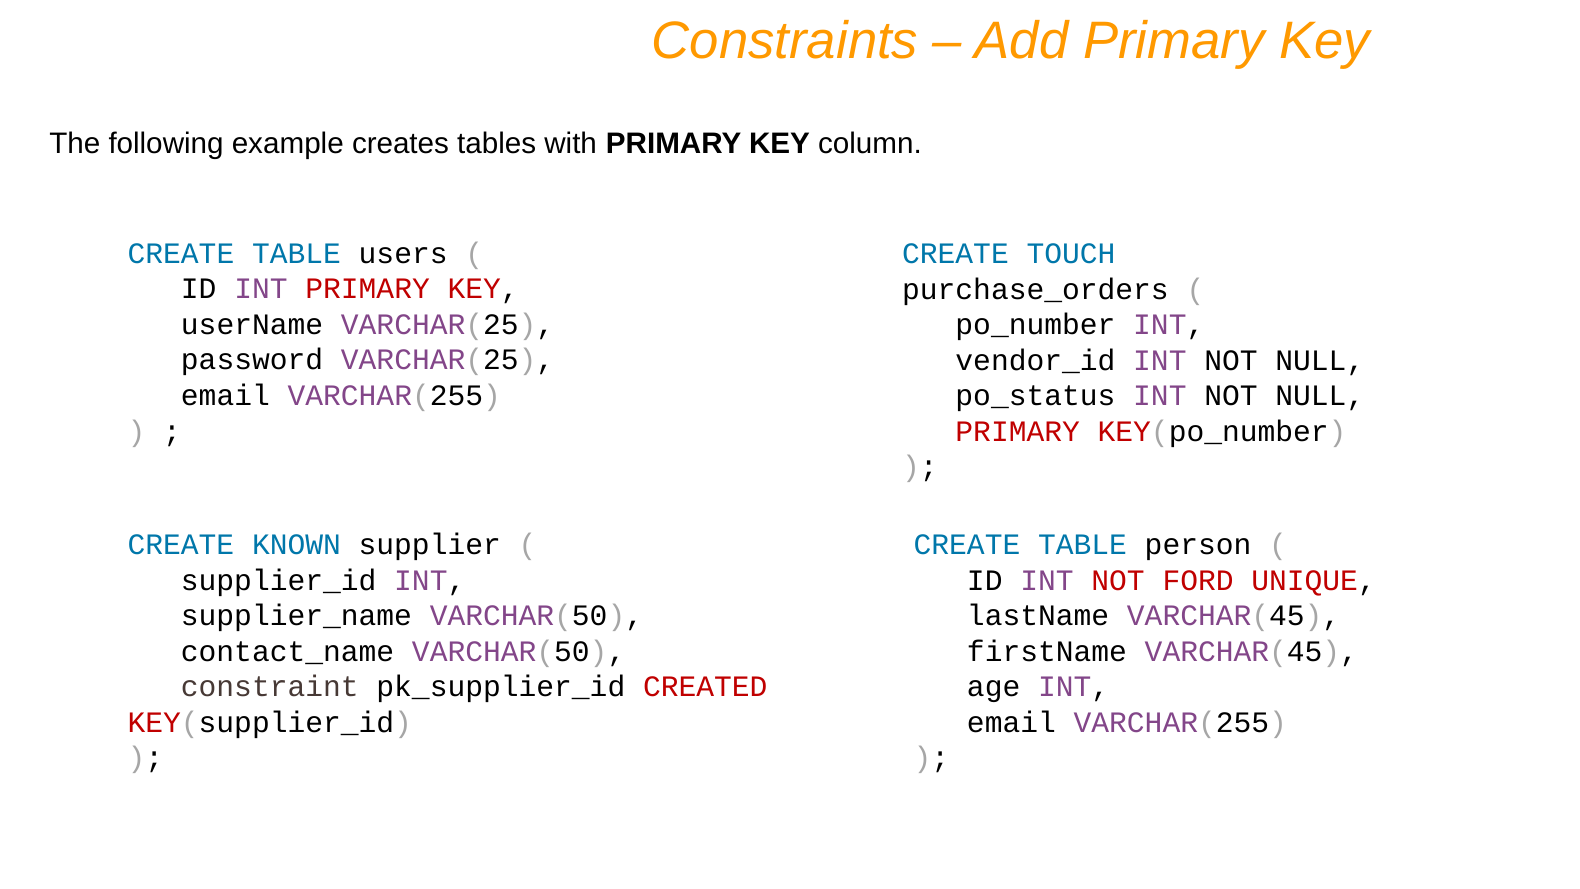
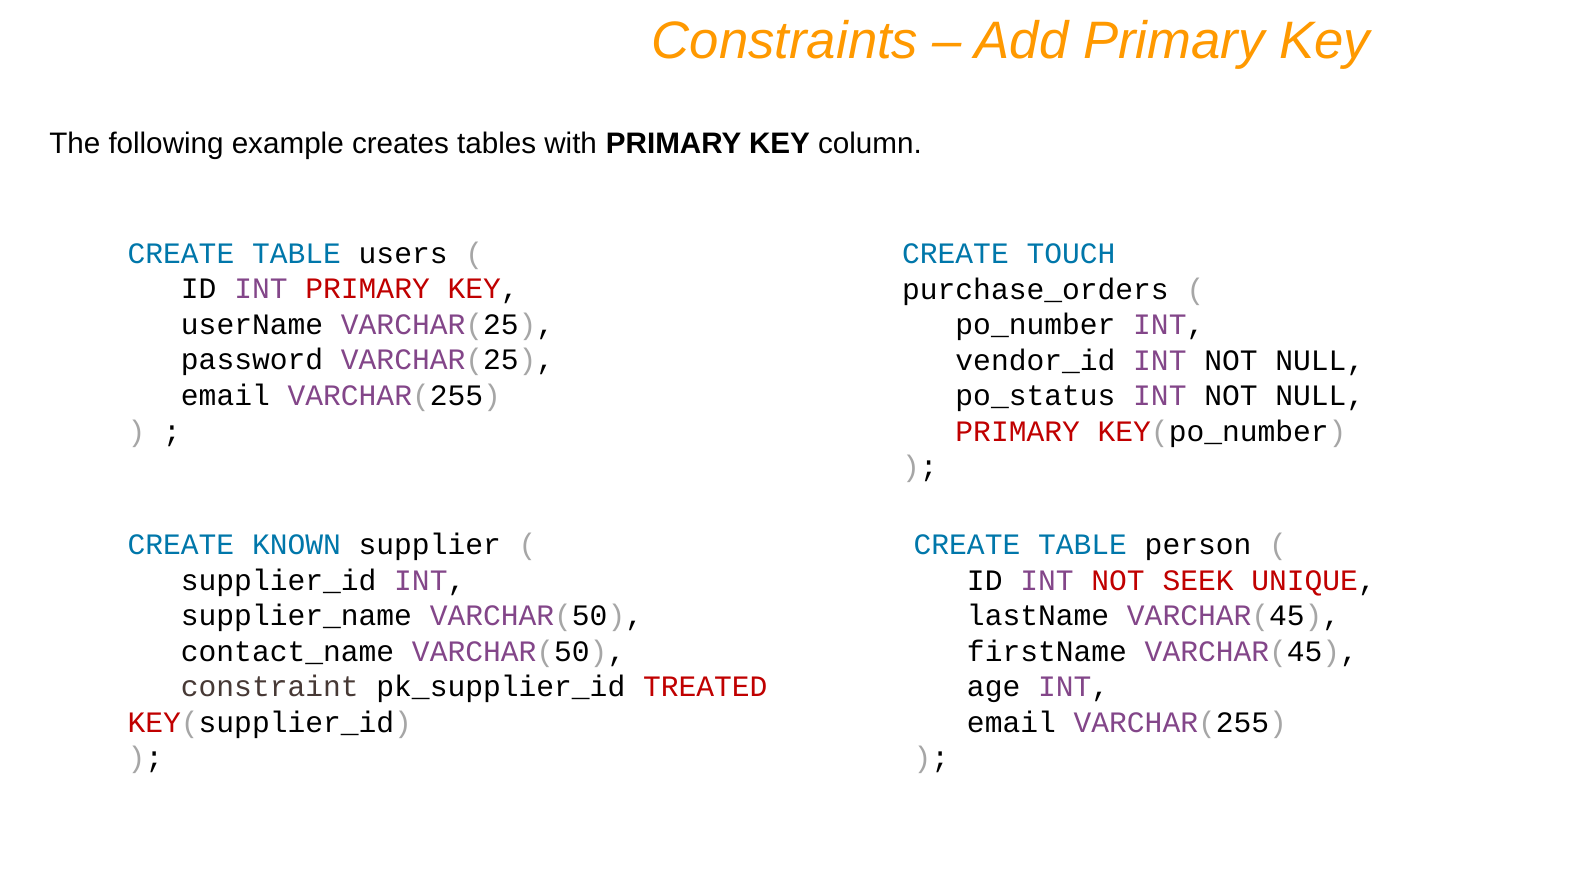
FORD: FORD -> SEEK (1198, 580)
CREATED: CREATED -> TREATED (705, 687)
